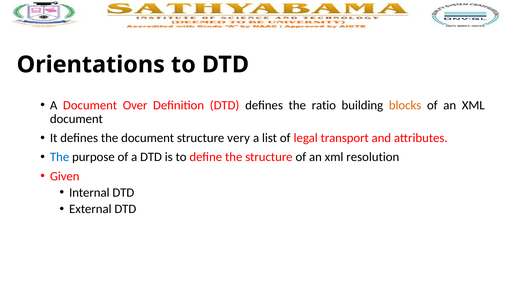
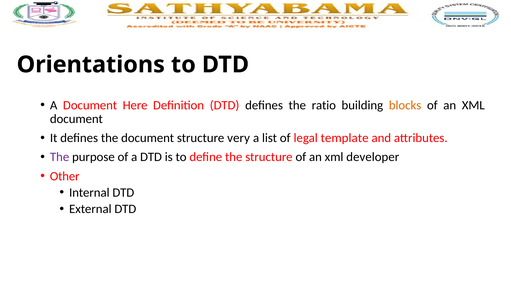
Over: Over -> Here (135, 105)
transport: transport -> template (345, 138)
The colour: blue -> purple (60, 157)
resolution: resolution -> developer (373, 157)
Given: Given -> Other (65, 176)
